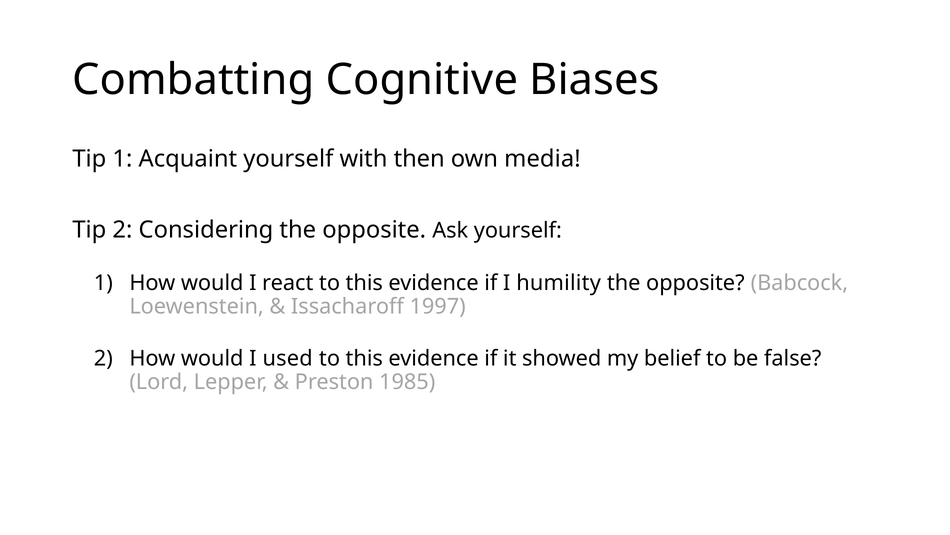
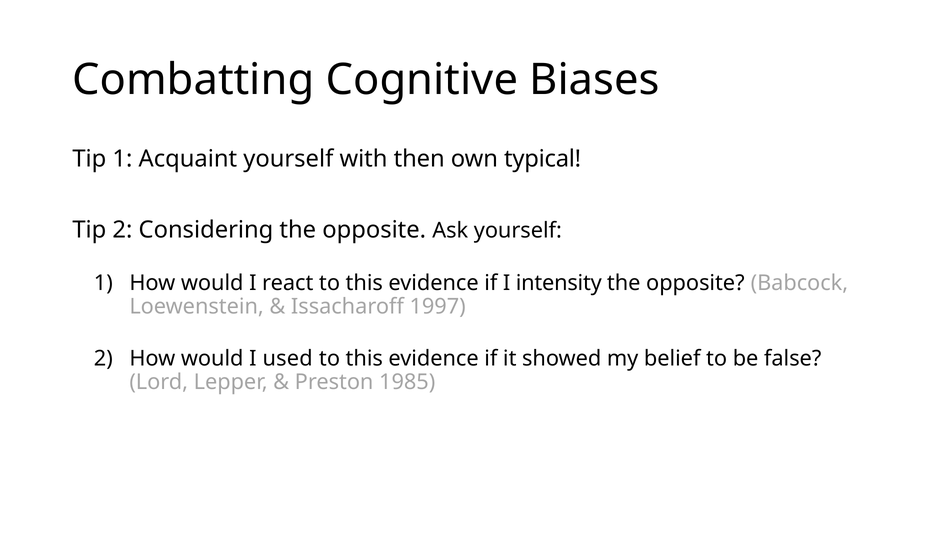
media: media -> typical (543, 159)
humility: humility -> intensity (559, 283)
